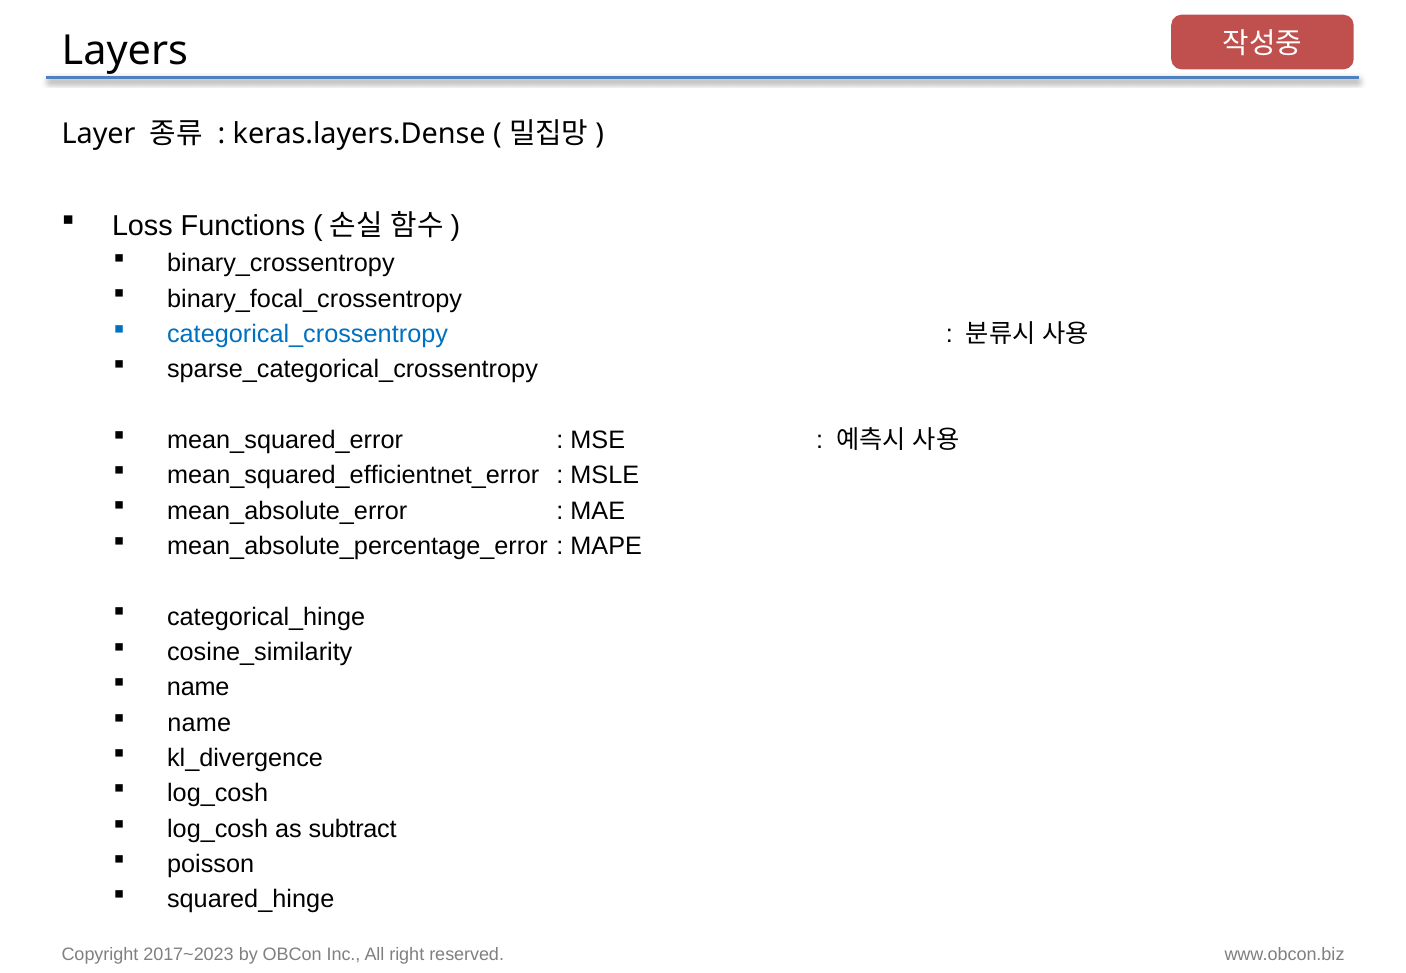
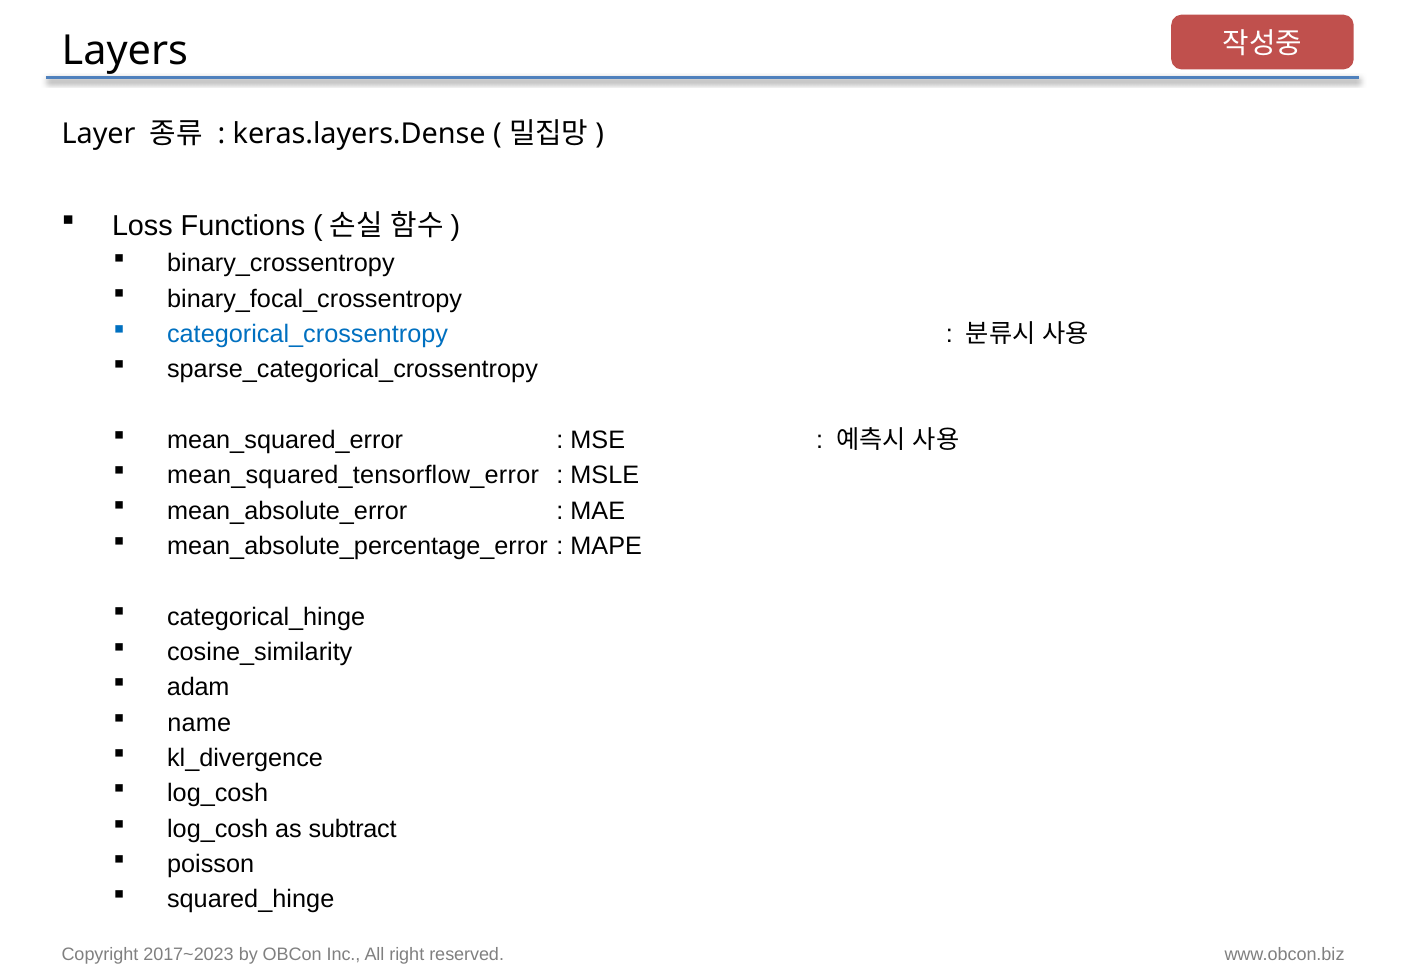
mean_squared_efficientnet_error: mean_squared_efficientnet_error -> mean_squared_tensorflow_error (353, 476)
name: name -> adam (198, 688)
